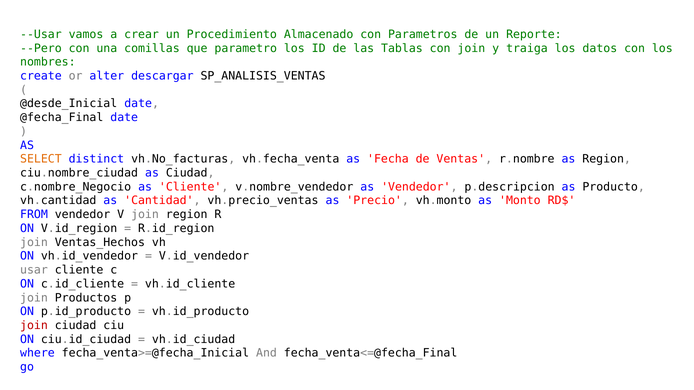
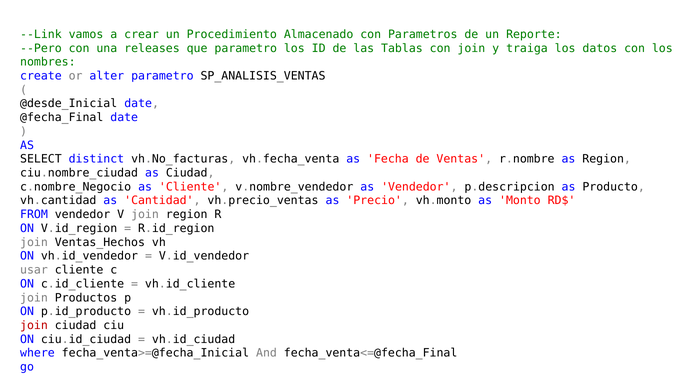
--Usar: --Usar -> --Link (41, 34)
comillas: comillas -> releases (152, 48)
alter descargar: descargar -> parametro (162, 76)
SELECT colour: orange -> black (41, 159)
